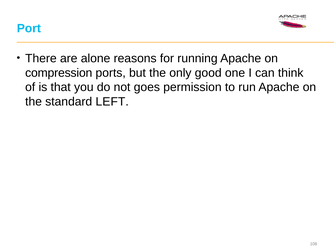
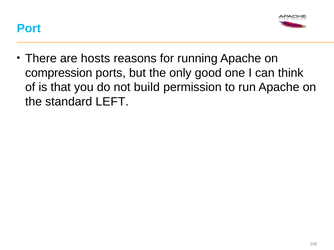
alone: alone -> hosts (95, 59)
goes: goes -> build (147, 87)
